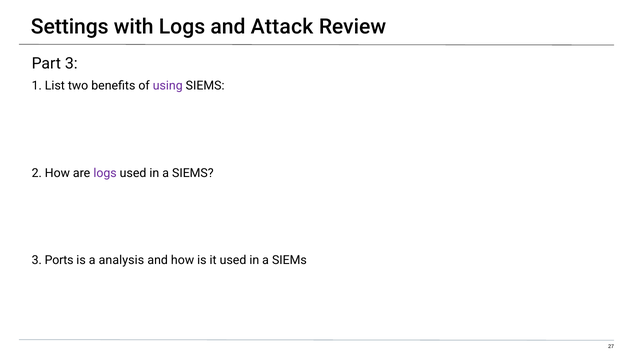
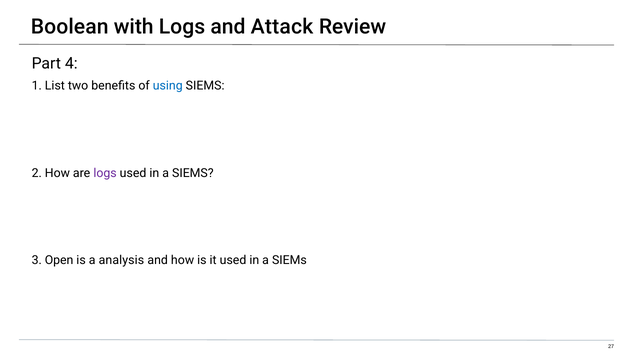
Settings: Settings -> Boolean (70, 27)
Part 3: 3 -> 4 (71, 64)
using colour: purple -> blue (168, 86)
Ports: Ports -> Open (59, 260)
